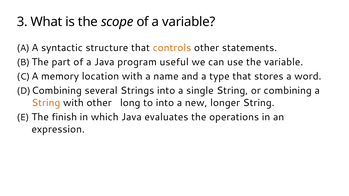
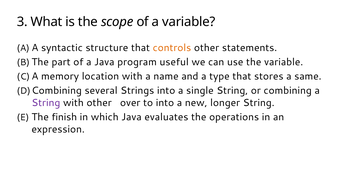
word: word -> same (308, 76)
String colour: orange -> purple (46, 103)
long: long -> over (130, 103)
